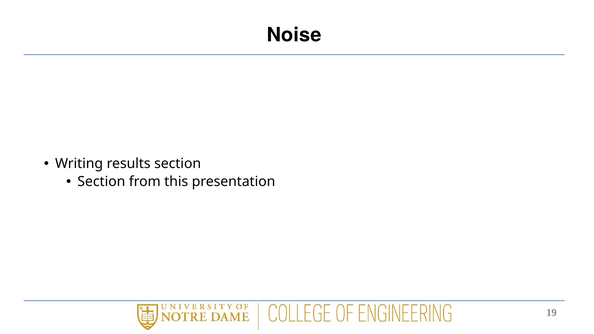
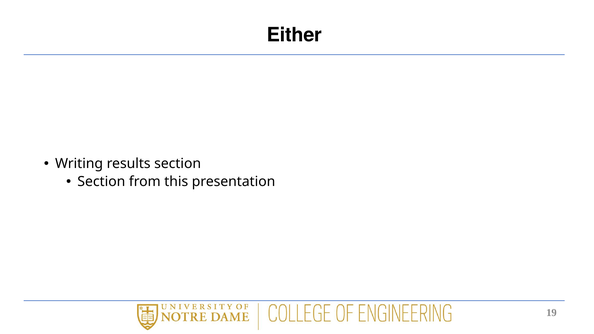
Noise: Noise -> Either (294, 35)
